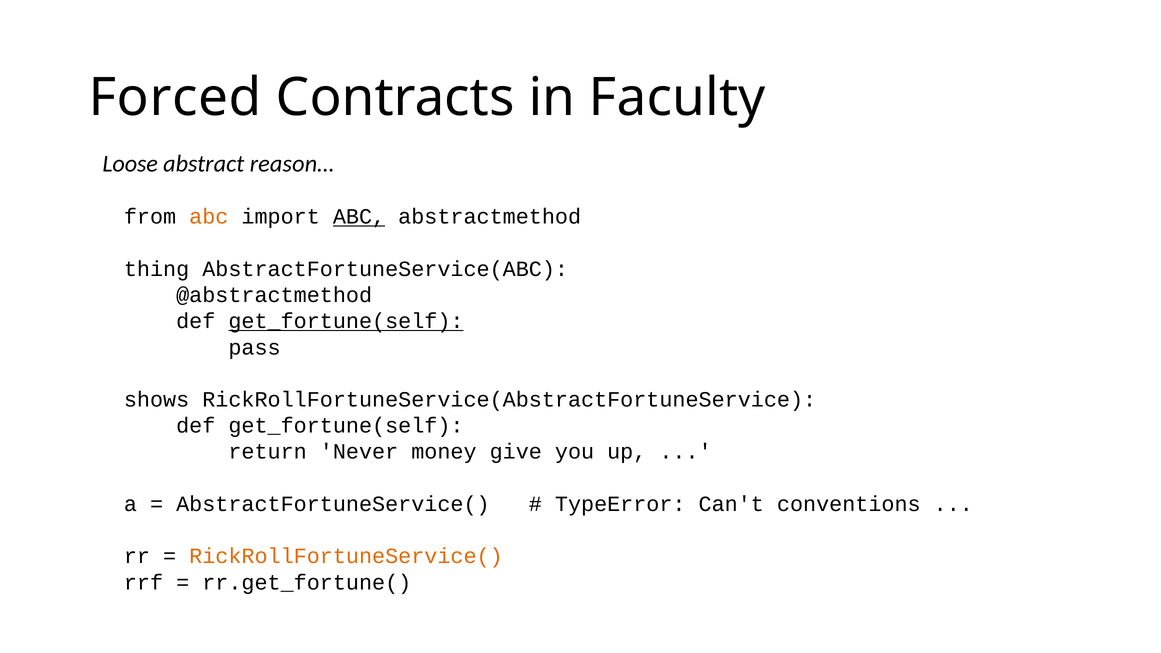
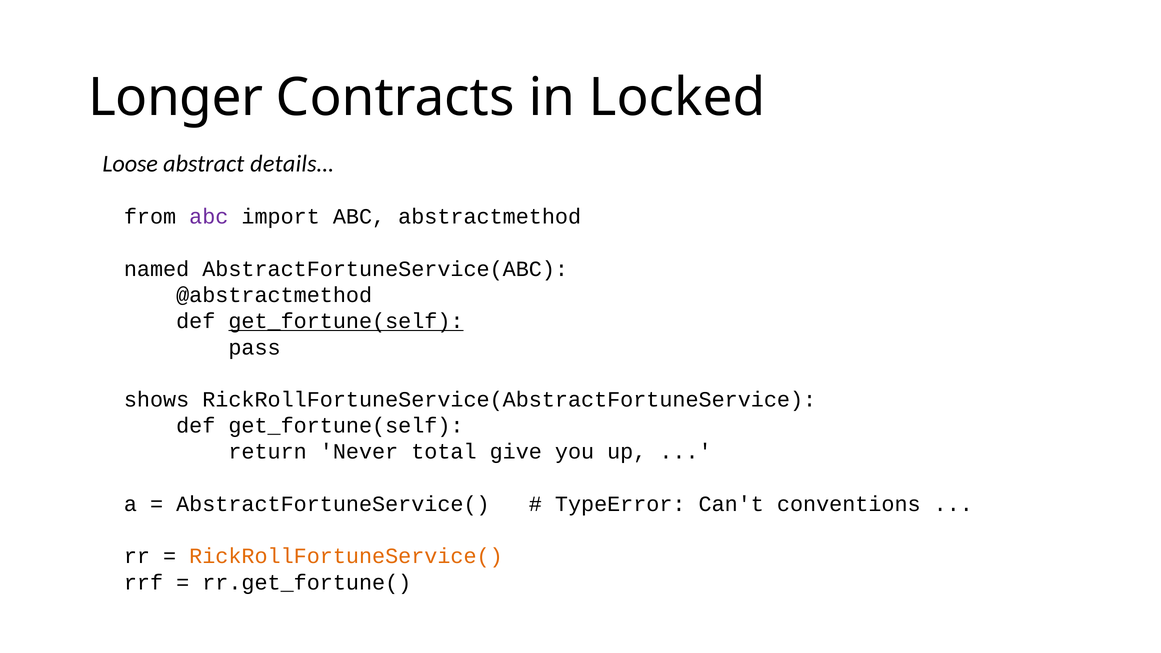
Forced: Forced -> Longer (176, 98)
Faculty: Faculty -> Locked (677, 98)
reason…: reason… -> details… (292, 164)
abc colour: orange -> purple (209, 217)
ABC underline: present -> none (359, 217)
thing: thing -> named (157, 269)
money: money -> total (444, 452)
